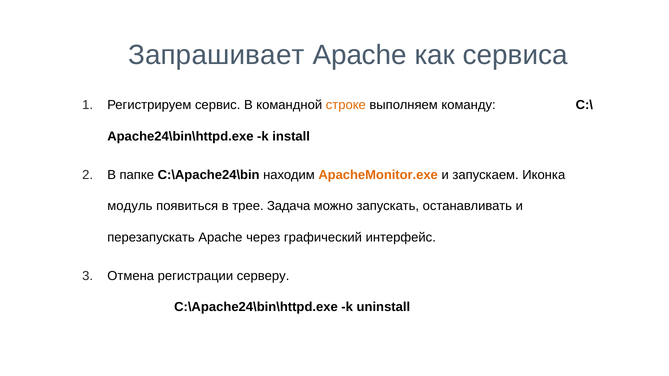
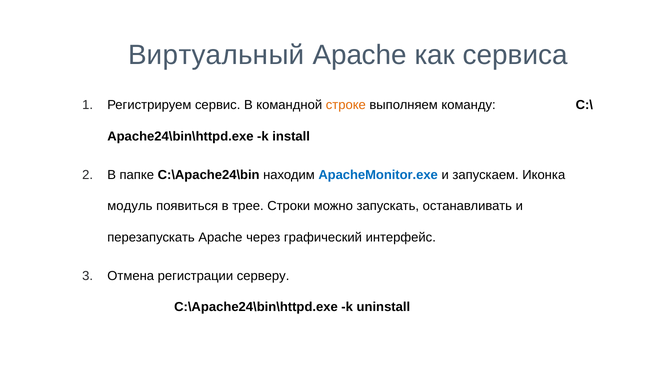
Запрашивает: Запрашивает -> Виртуальный (216, 55)
ApacheMonitor.exe colour: orange -> blue (378, 175)
Задача: Задача -> Строки (289, 206)
